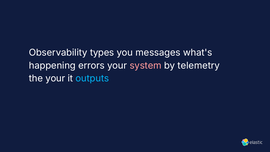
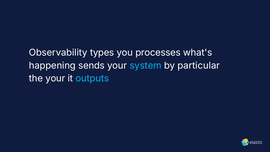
messages: messages -> processes (158, 53)
errors: errors -> sends (92, 65)
system colour: pink -> light blue (146, 65)
telemetry: telemetry -> particular (199, 65)
